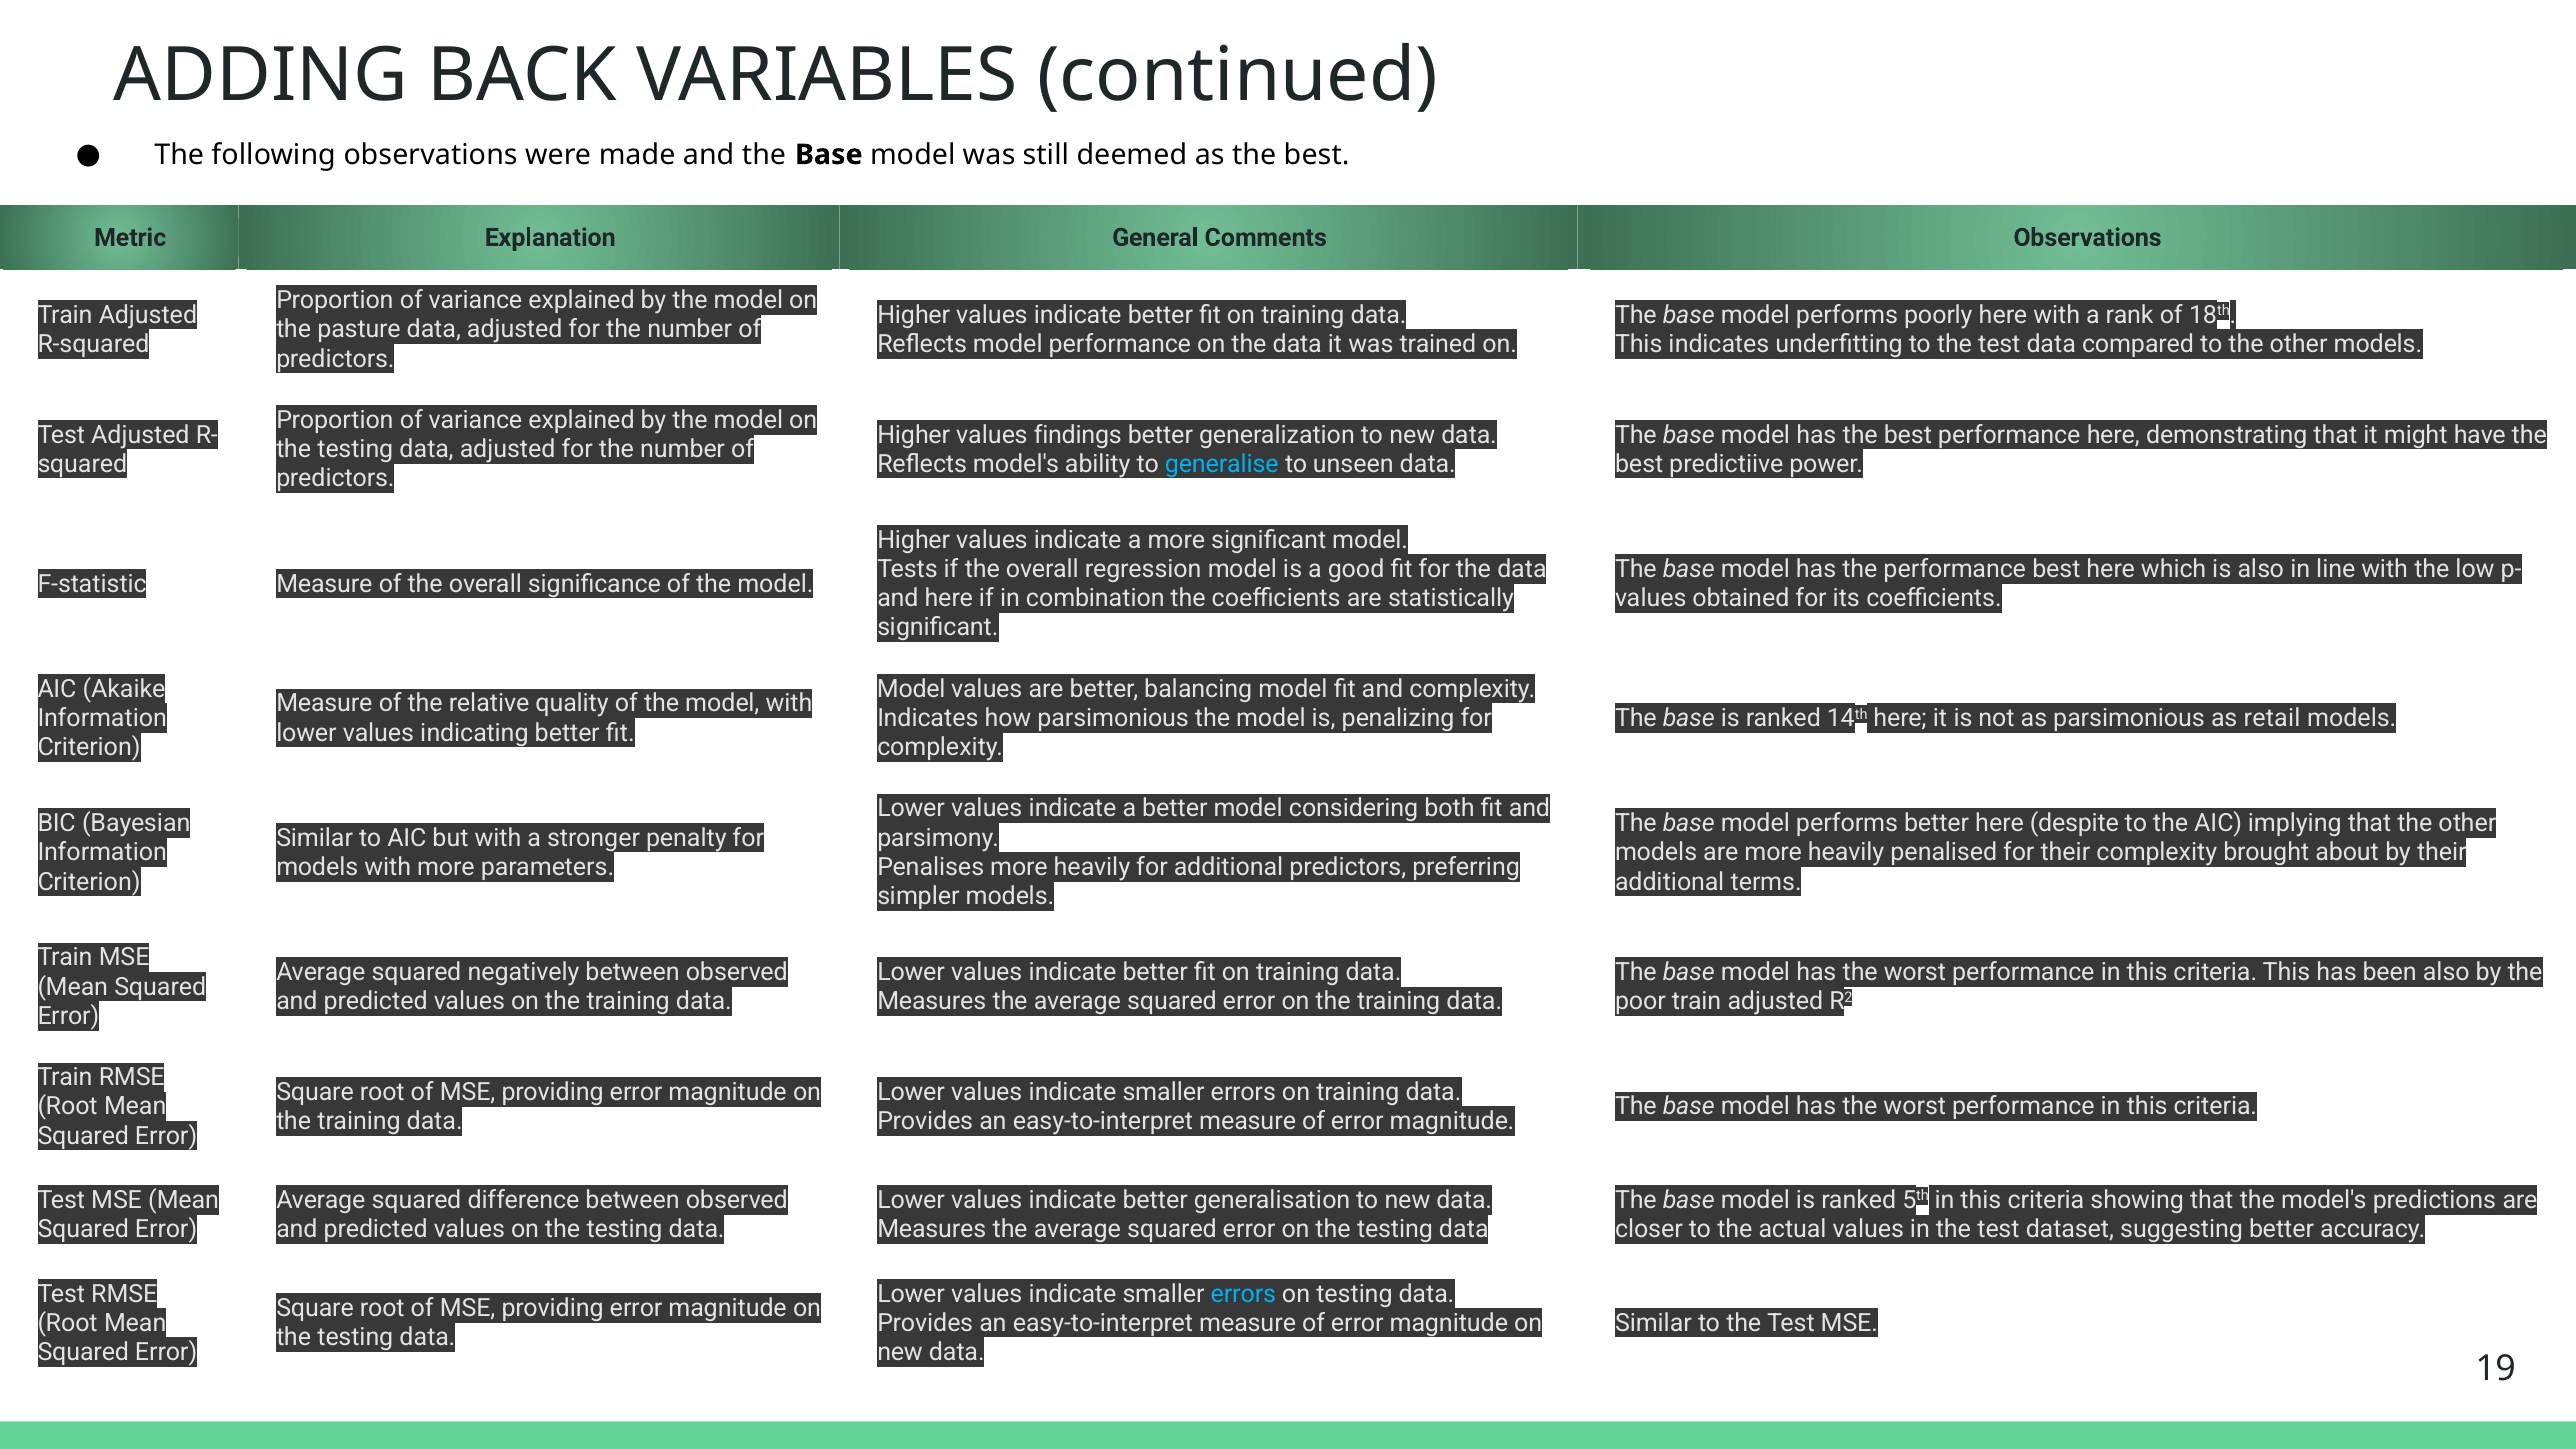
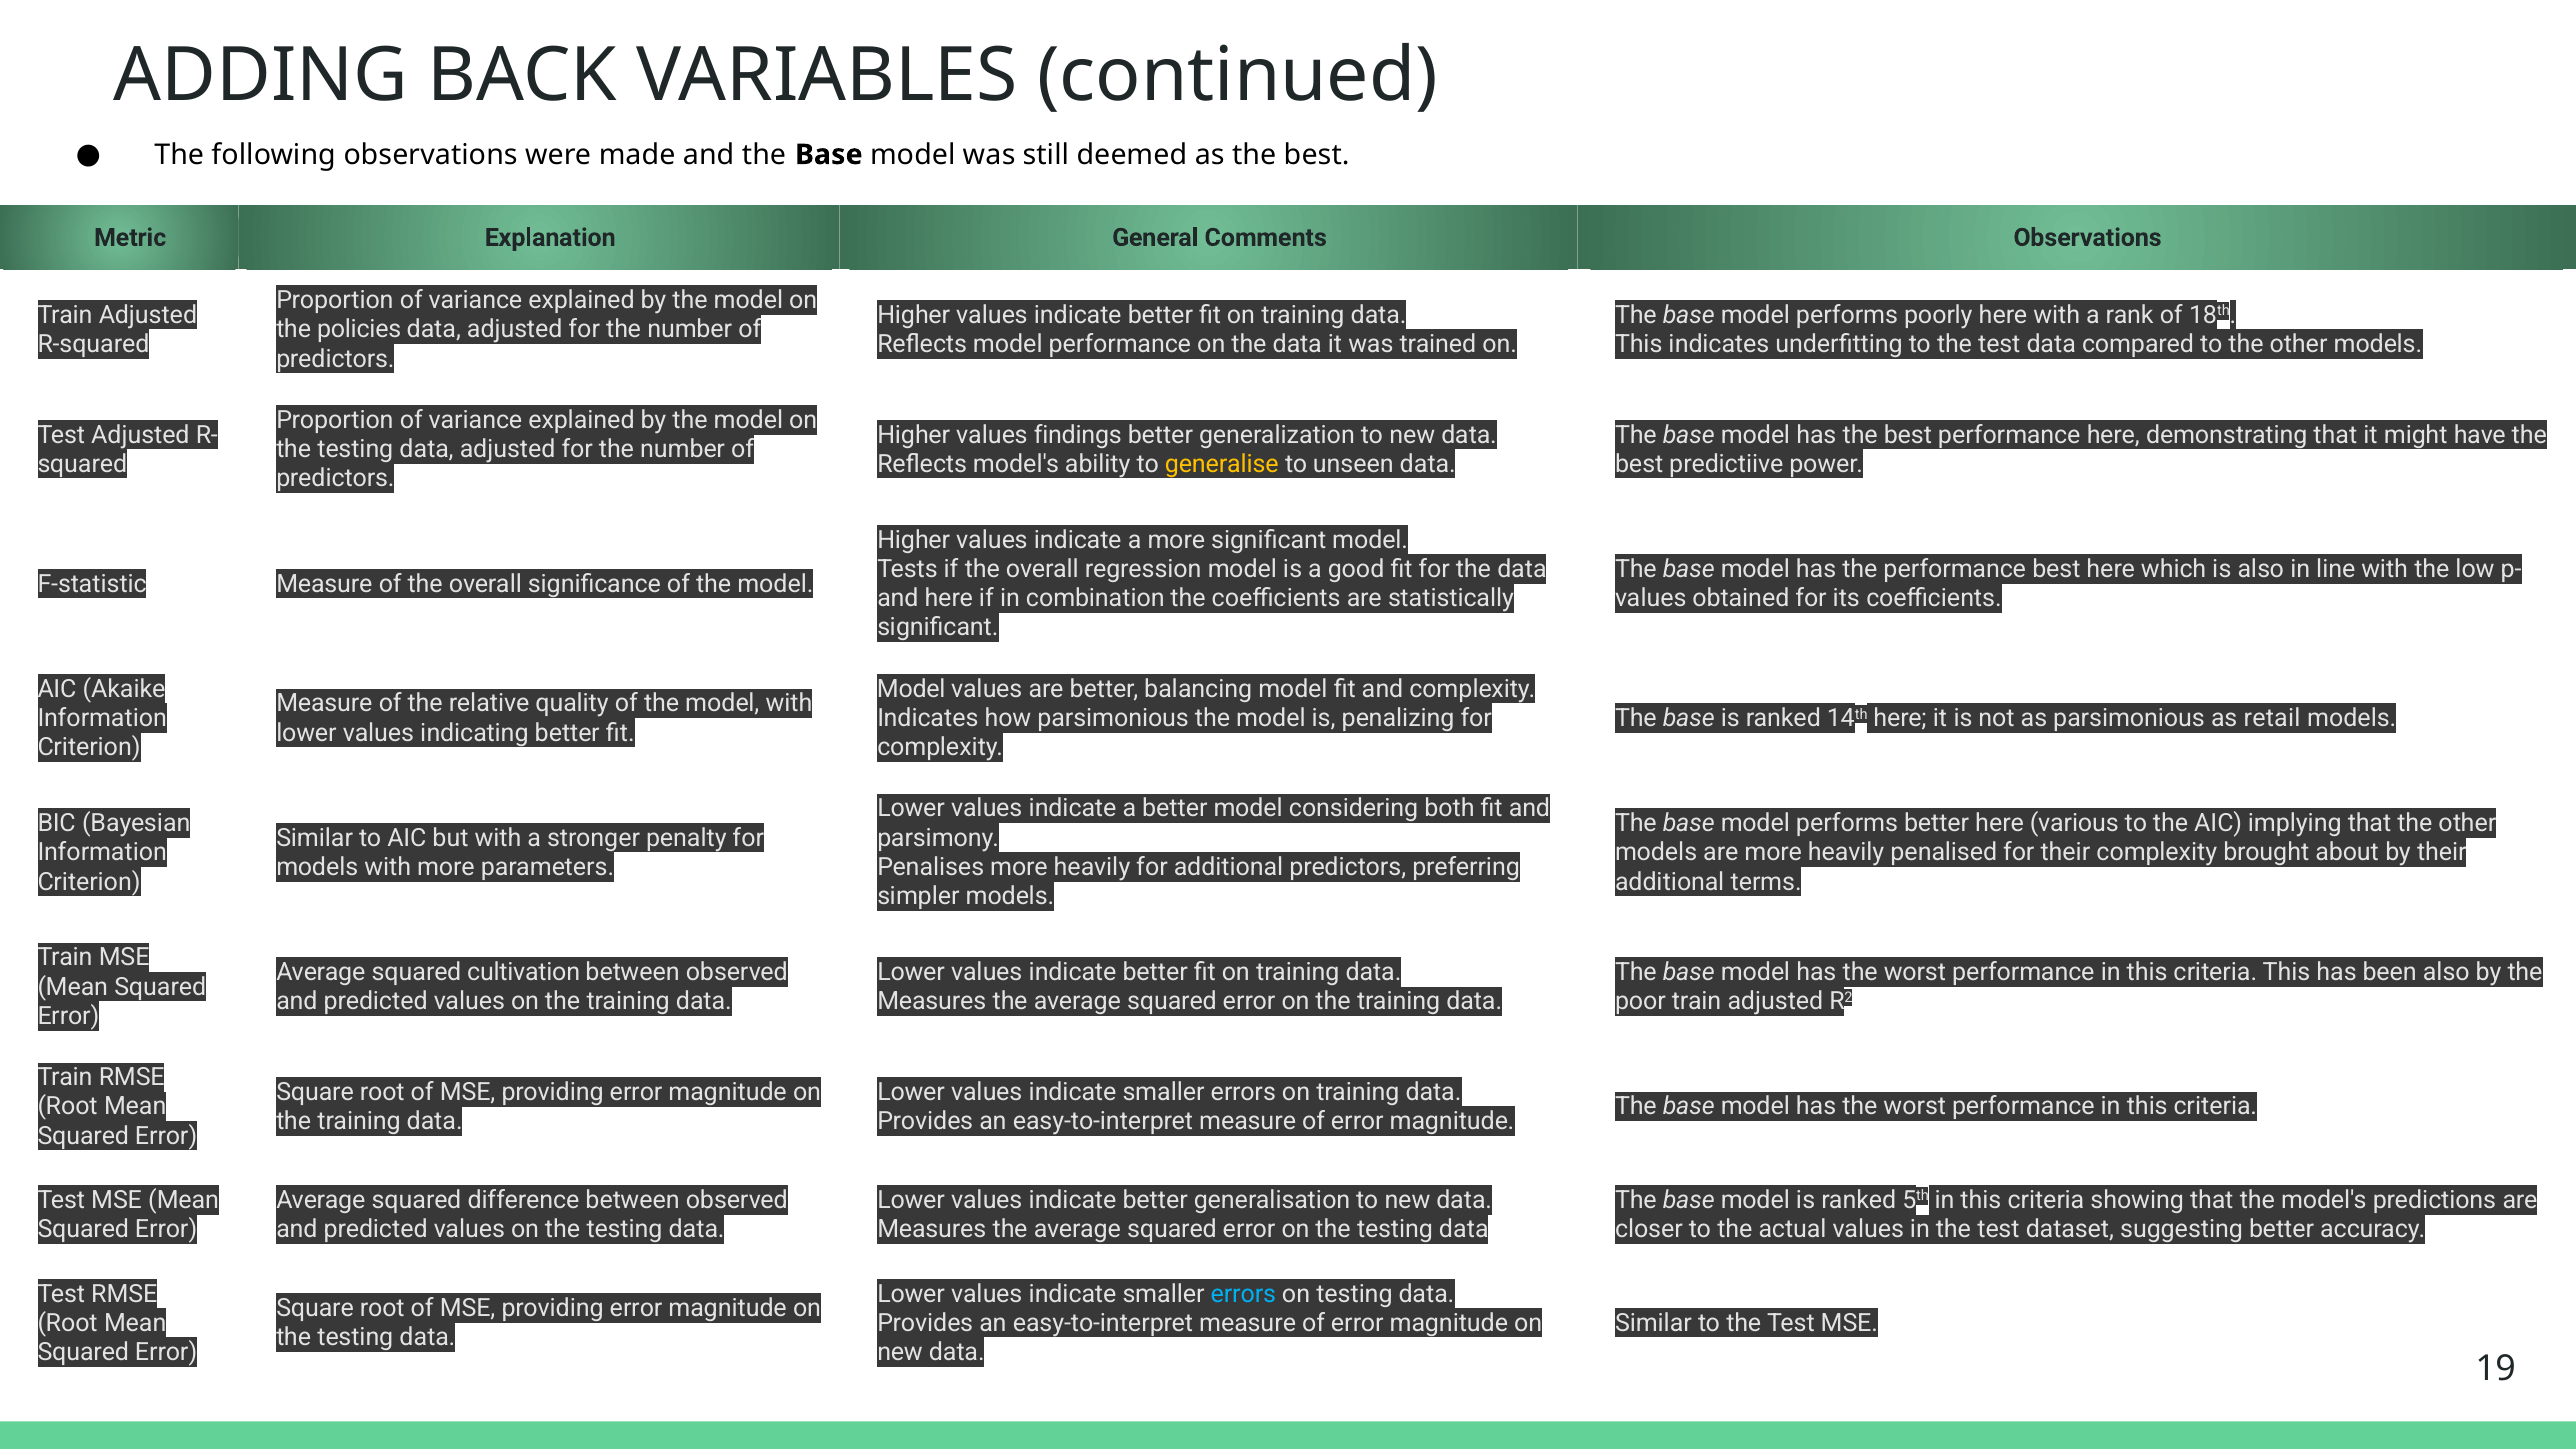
pasture: pasture -> policies (359, 330)
generalise colour: light blue -> yellow (1222, 464)
despite: despite -> various (2074, 823)
negatively: negatively -> cultivation (524, 972)
